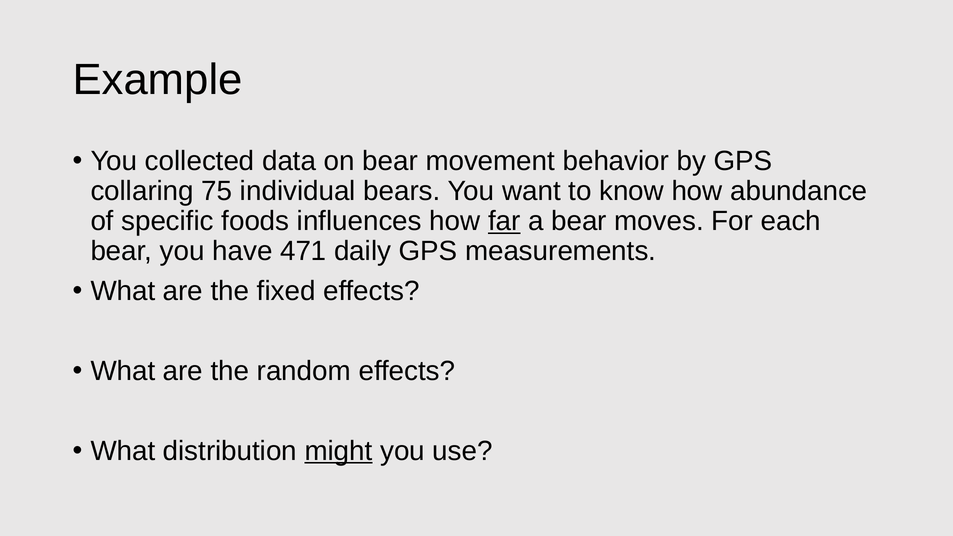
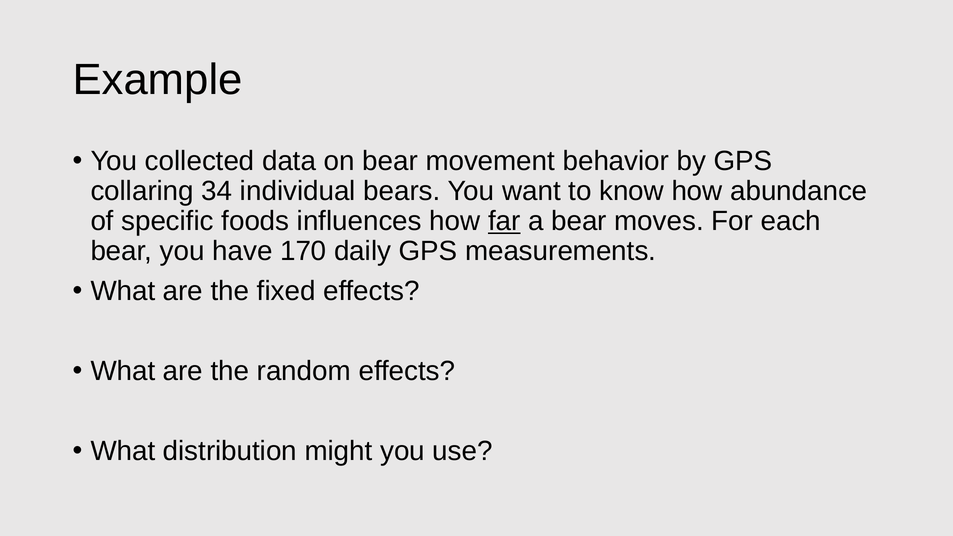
75: 75 -> 34 (217, 191)
471: 471 -> 170 (303, 251)
might underline: present -> none (339, 451)
